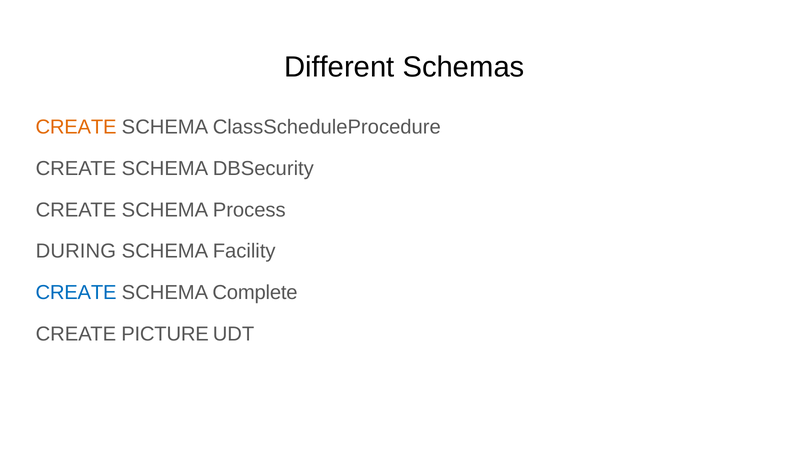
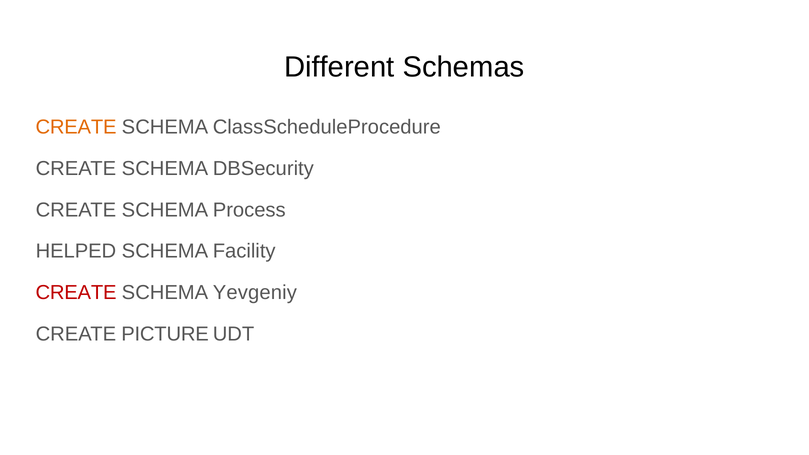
DURING: DURING -> HELPED (76, 251)
CREATE colour: blue -> red (76, 293)
Complete: Complete -> Yevgeniy (255, 293)
